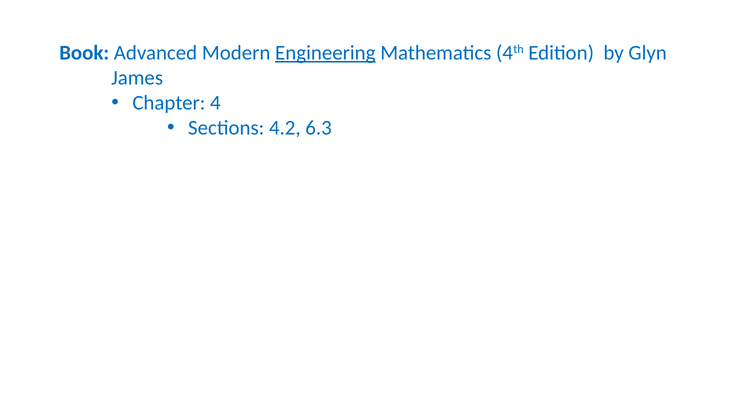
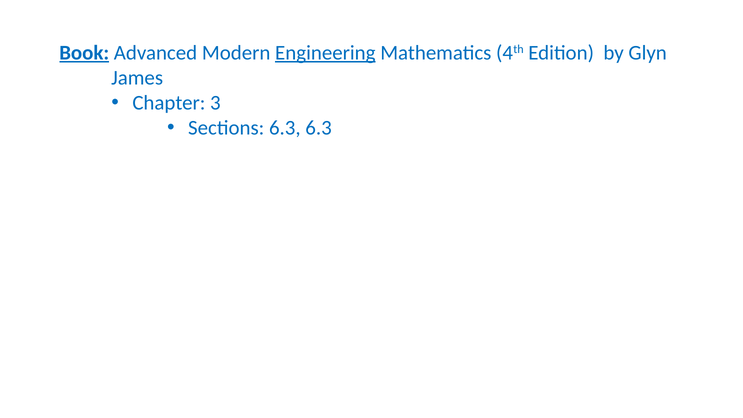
Book underline: none -> present (84, 53)
4: 4 -> 3 (215, 103)
Sections 4.2: 4.2 -> 6.3 (285, 128)
